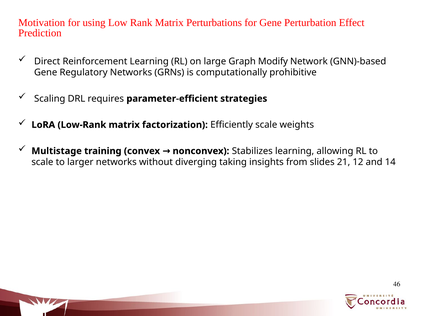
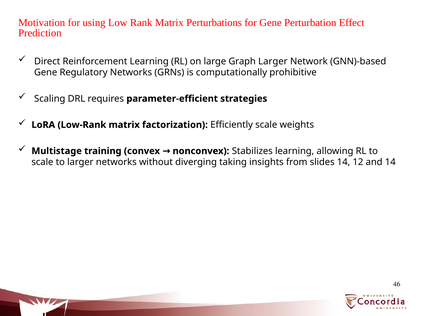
Graph Modify: Modify -> Larger (273, 61)
slides 21: 21 -> 14 (344, 162)
